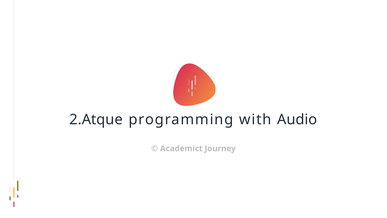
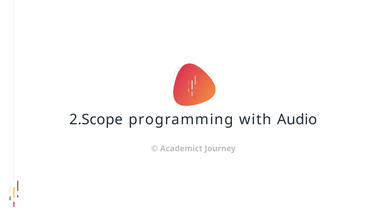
2.Atque: 2.Atque -> 2.Scope (96, 119)
